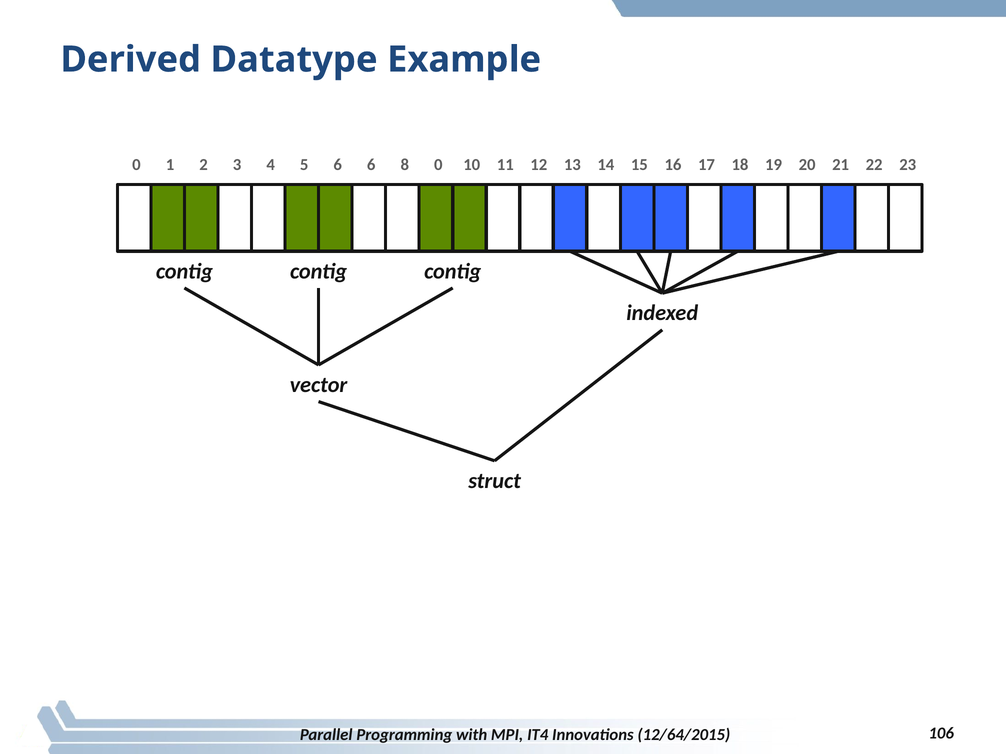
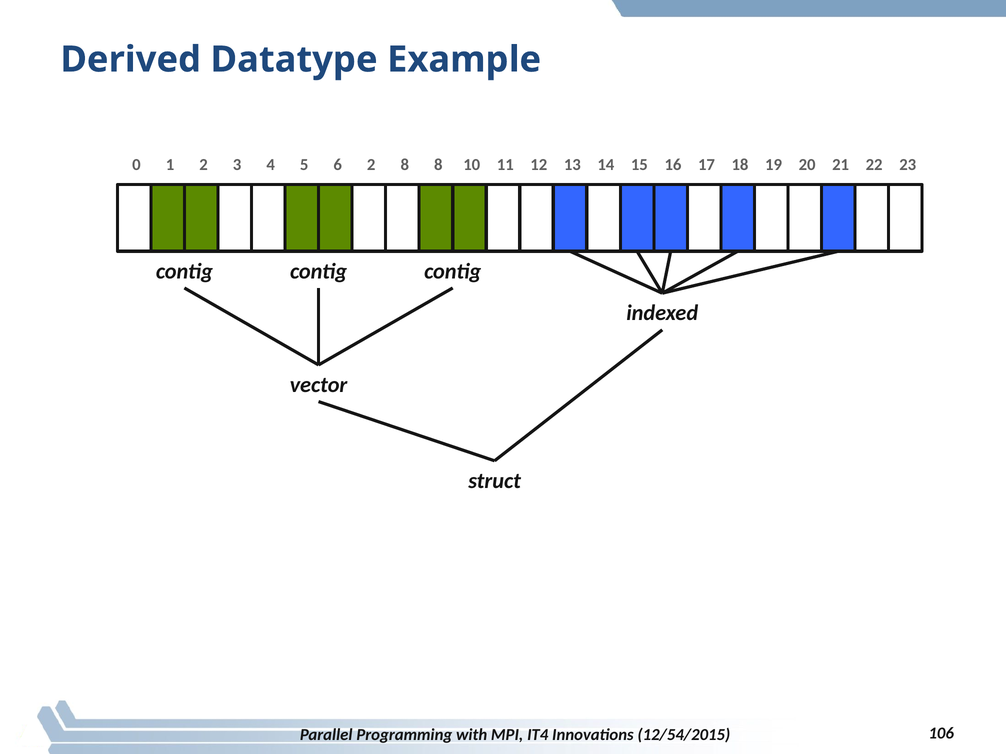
6 6: 6 -> 2 (371, 165)
8 0: 0 -> 8 (438, 165)
12/64/2015: 12/64/2015 -> 12/54/2015 (684, 735)
